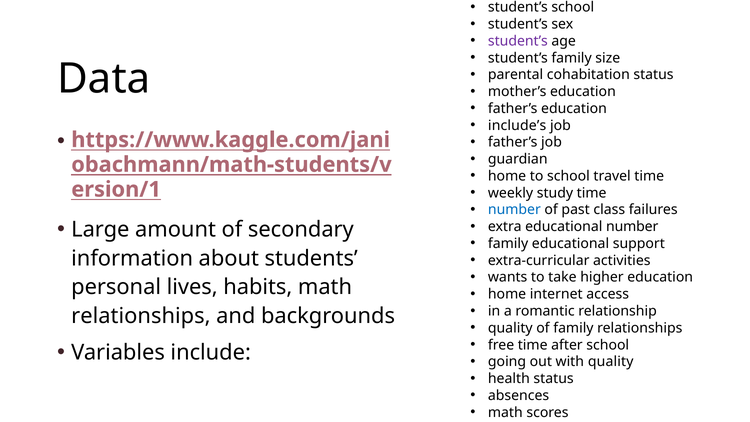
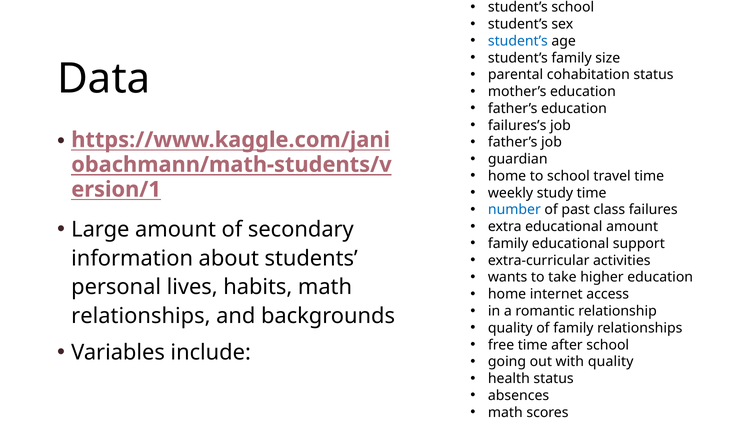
student’s colour: purple -> blue (518, 41)
include’s: include’s -> failures’s (517, 125)
educational number: number -> amount (632, 227)
